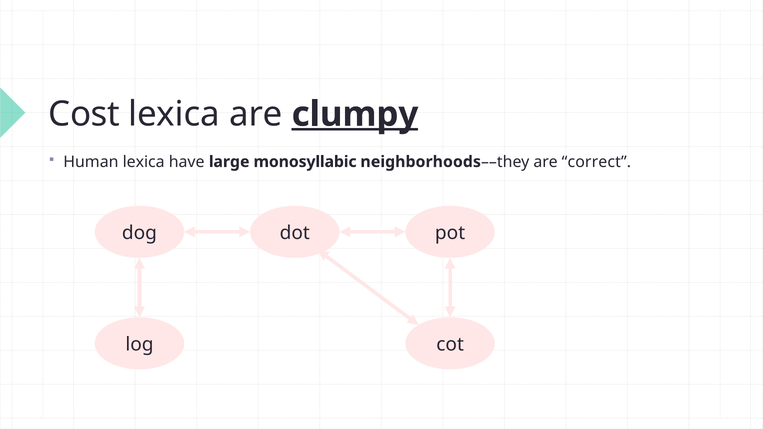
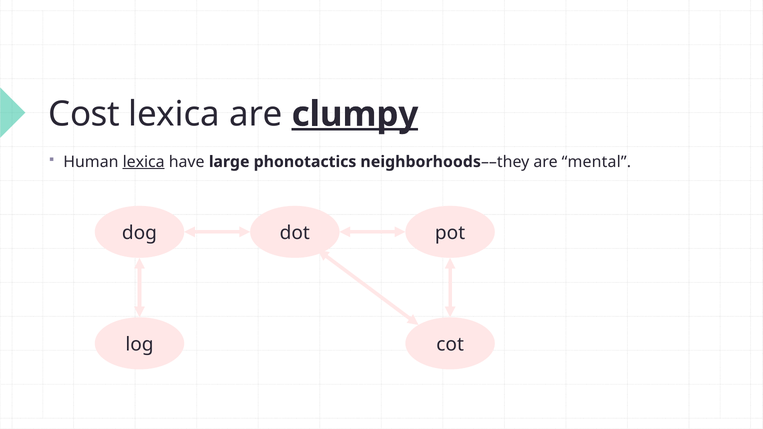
lexica underline: none -> present (144, 162)
monosyllabic: monosyllabic -> phonotactics (305, 162)
correct: correct -> mental (596, 162)
